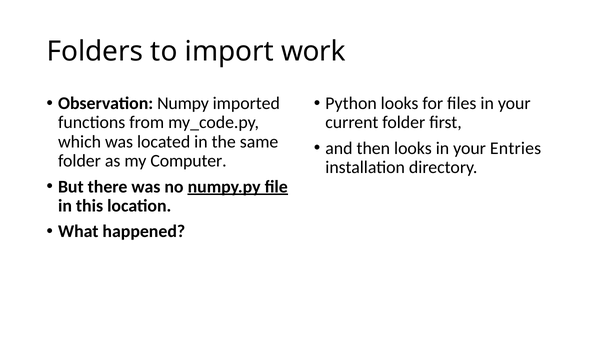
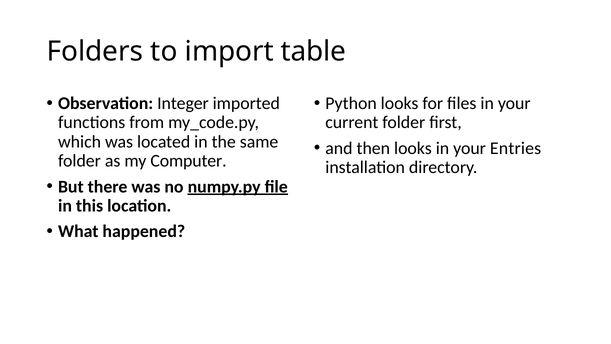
work: work -> table (313, 51)
Numpy: Numpy -> Integer (183, 103)
